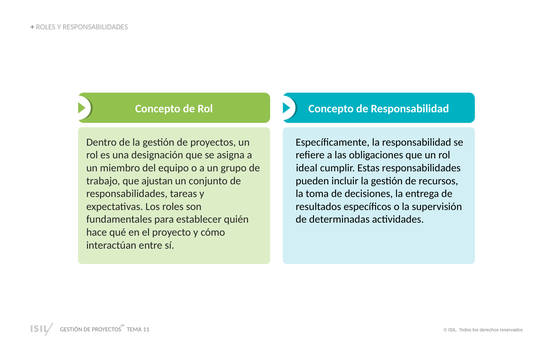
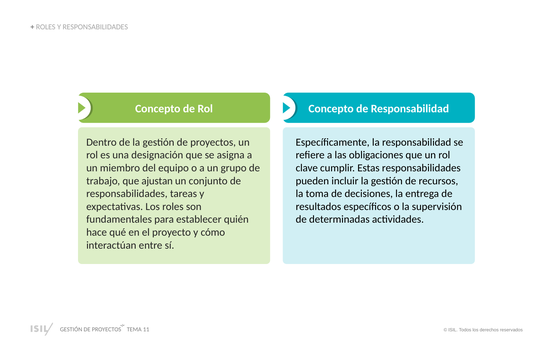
ideal: ideal -> clave (307, 168)
